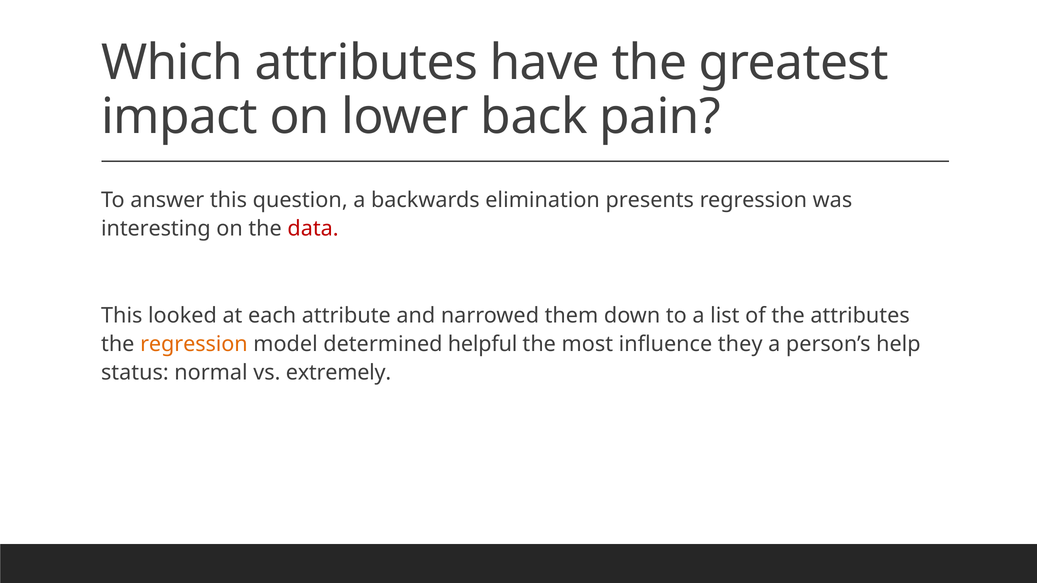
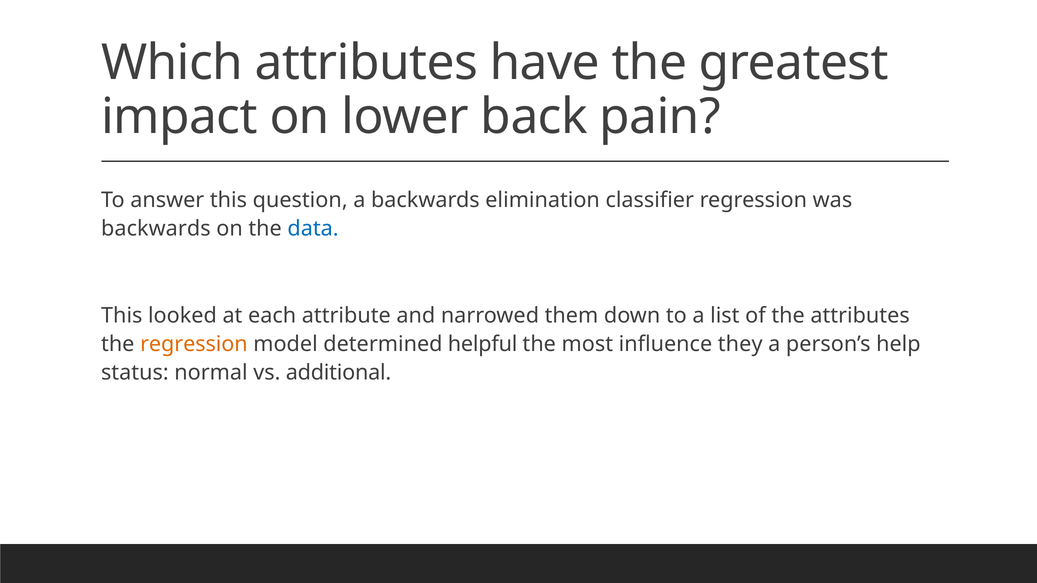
presents: presents -> classifier (650, 200)
interesting: interesting -> backwards (156, 229)
data colour: red -> blue (313, 229)
extremely: extremely -> additional (338, 373)
